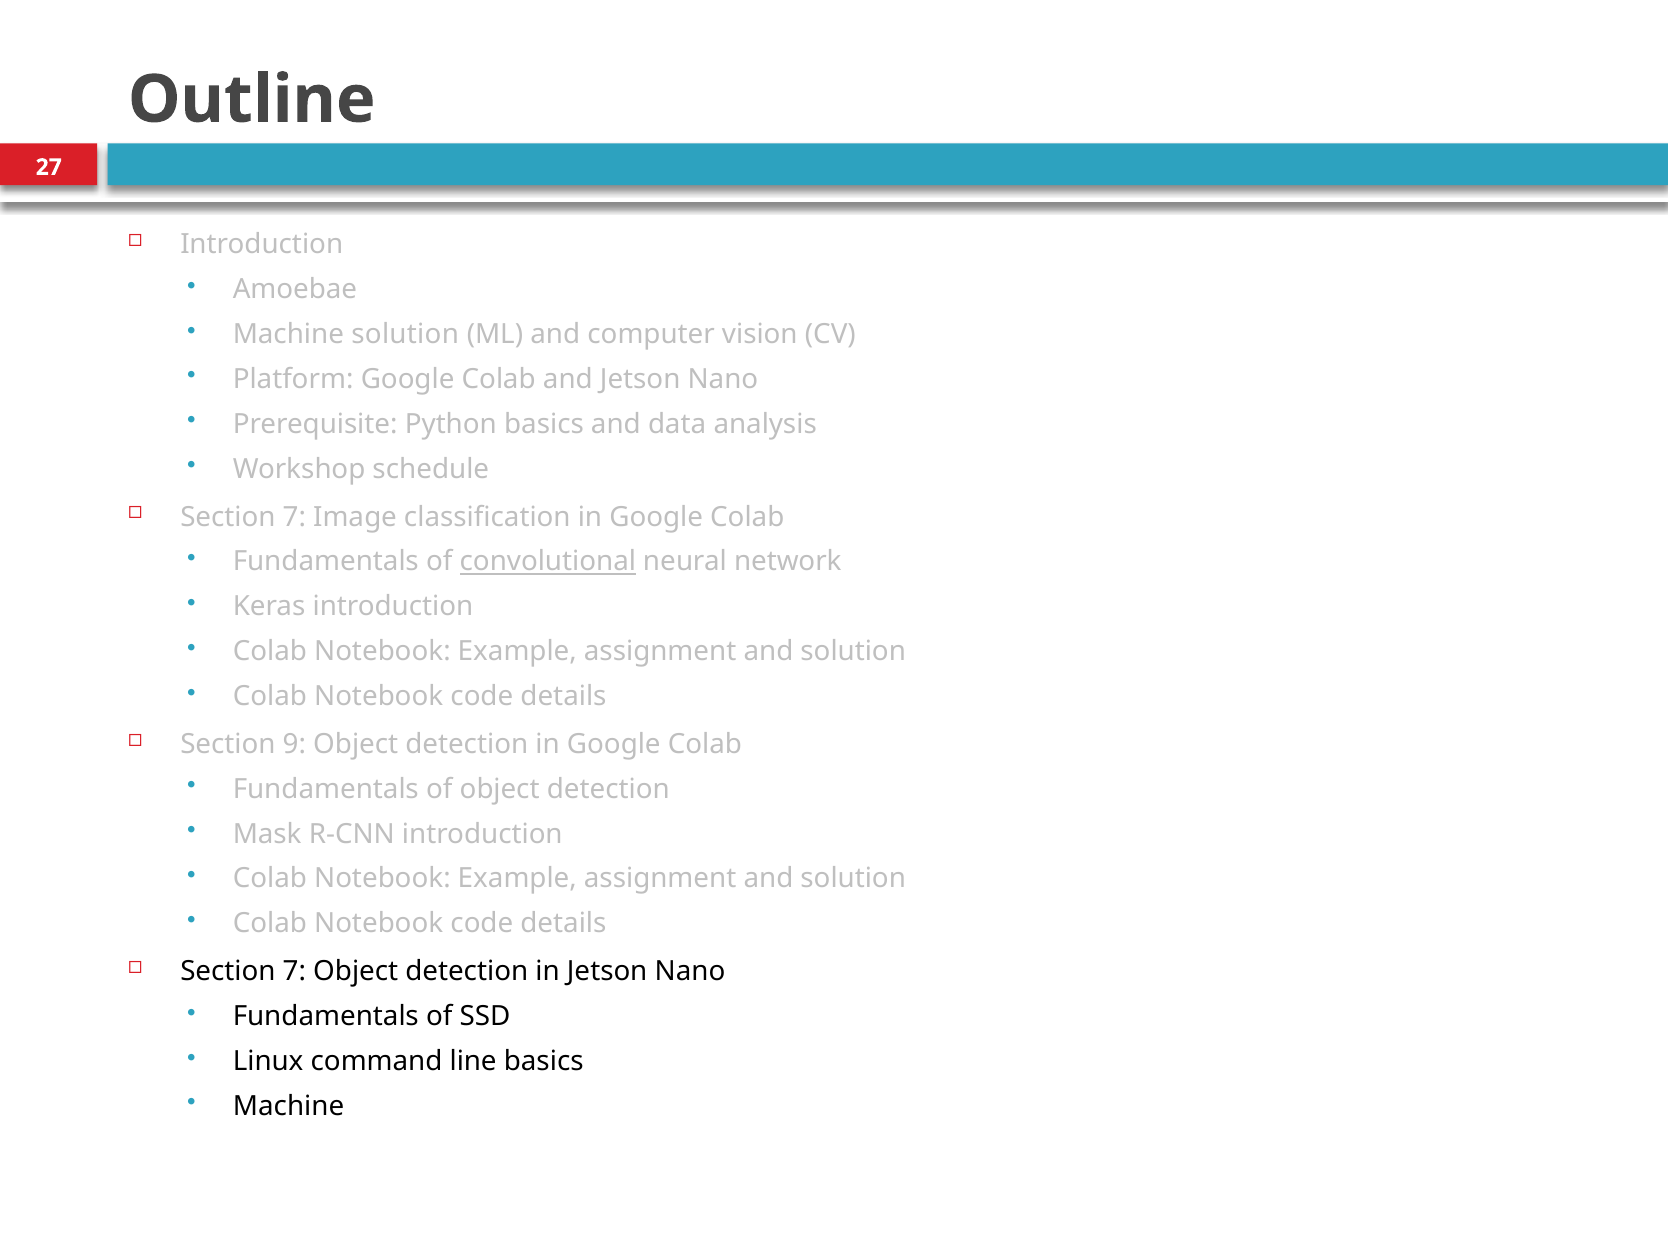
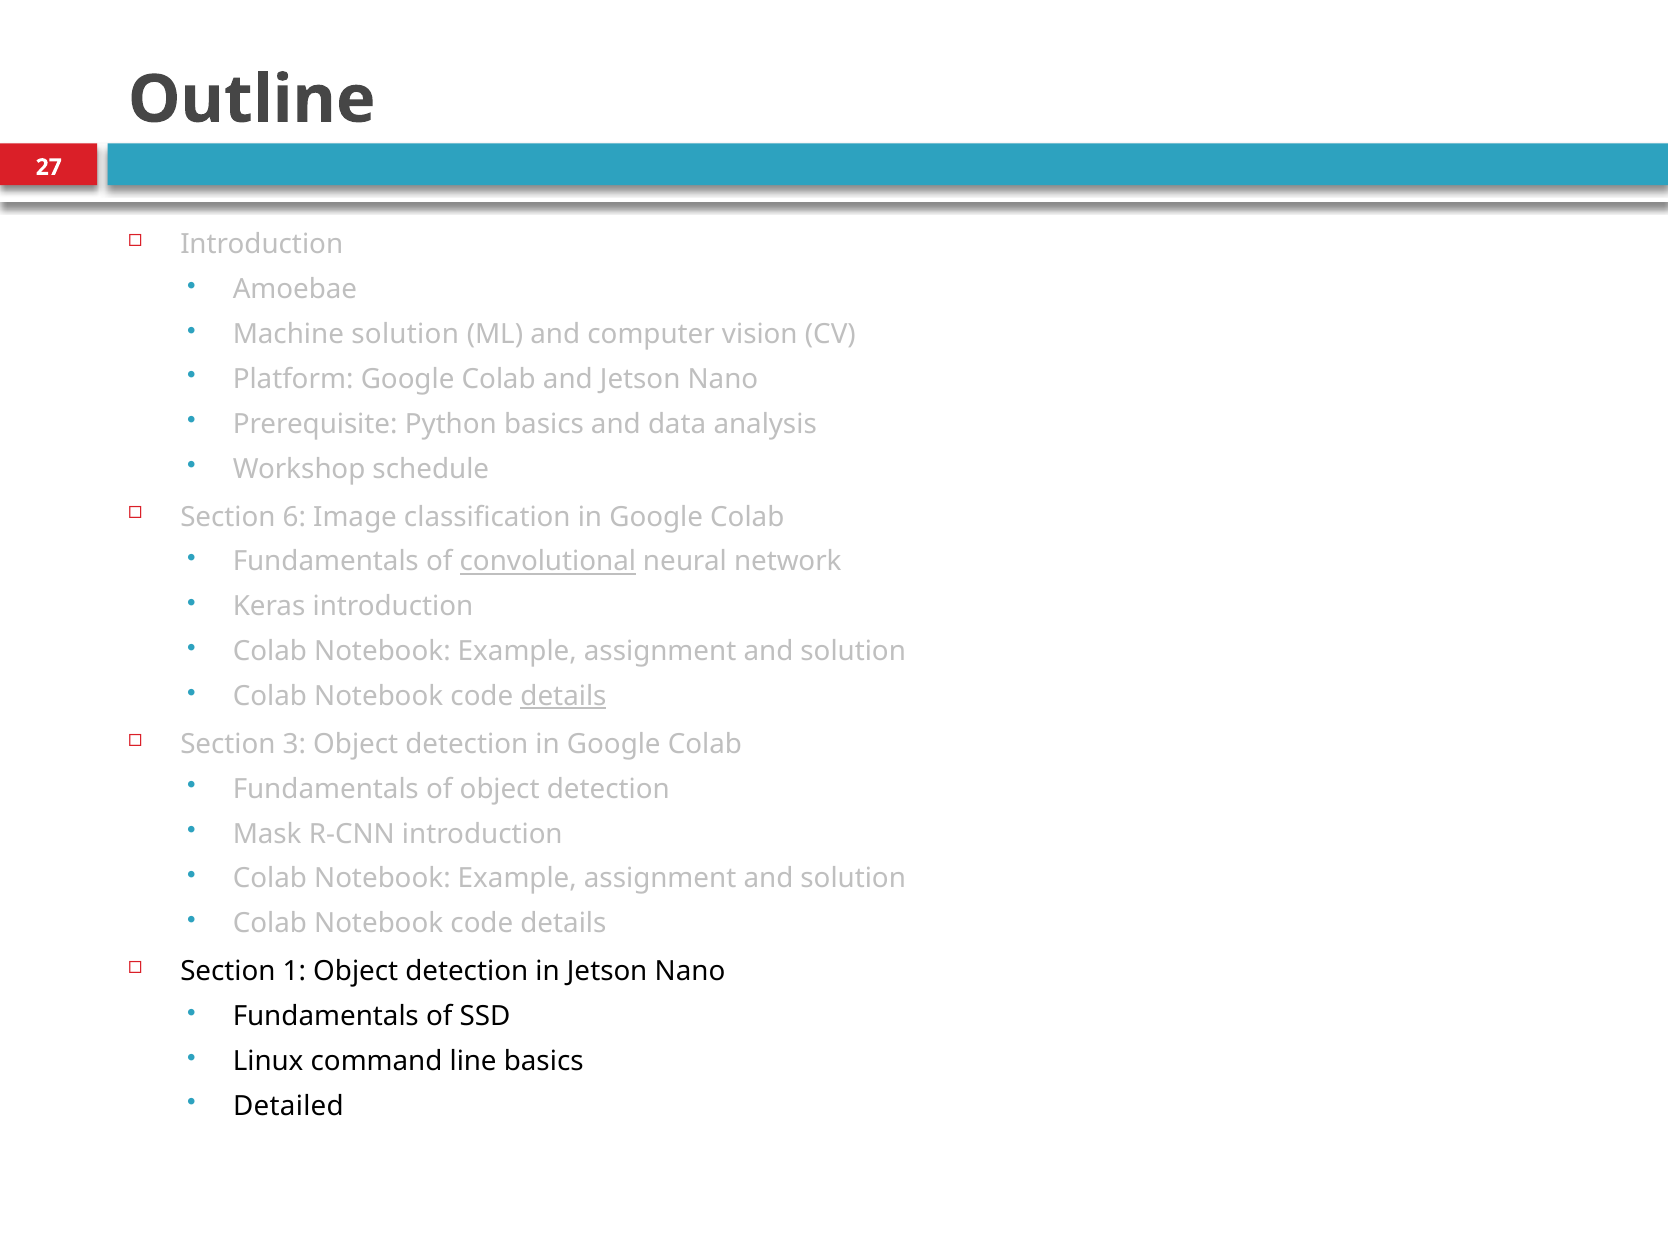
7: 7 -> 6 (294, 517)
details underline: none -> present (563, 696)
9: 9 -> 3 (294, 744)
7: 7 -> 1 (294, 972)
Machine: Machine -> Detailed (288, 1106)
